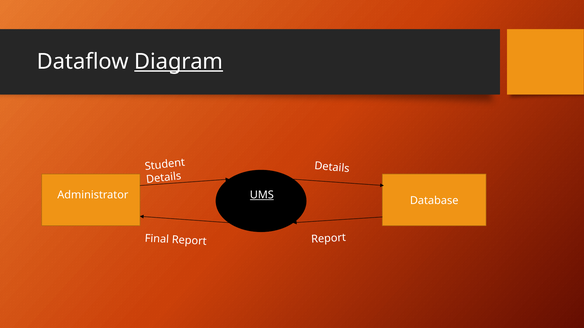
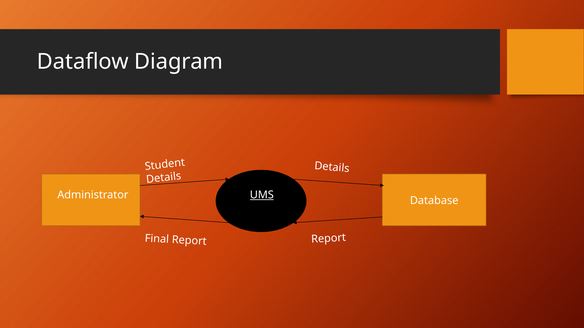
Diagram underline: present -> none (179, 62)
